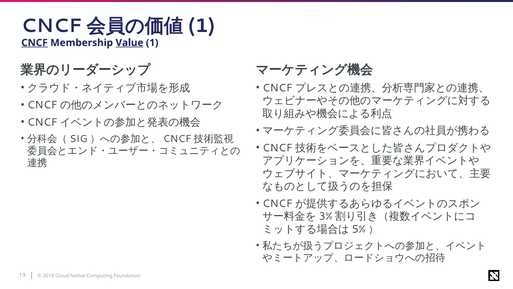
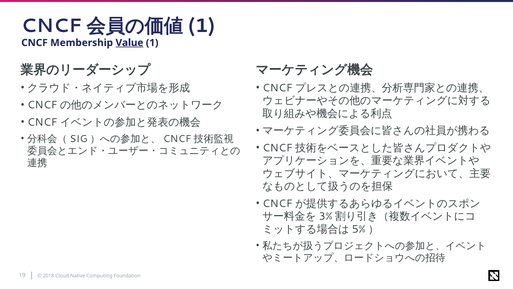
CNCF underline: present -> none (34, 43)
